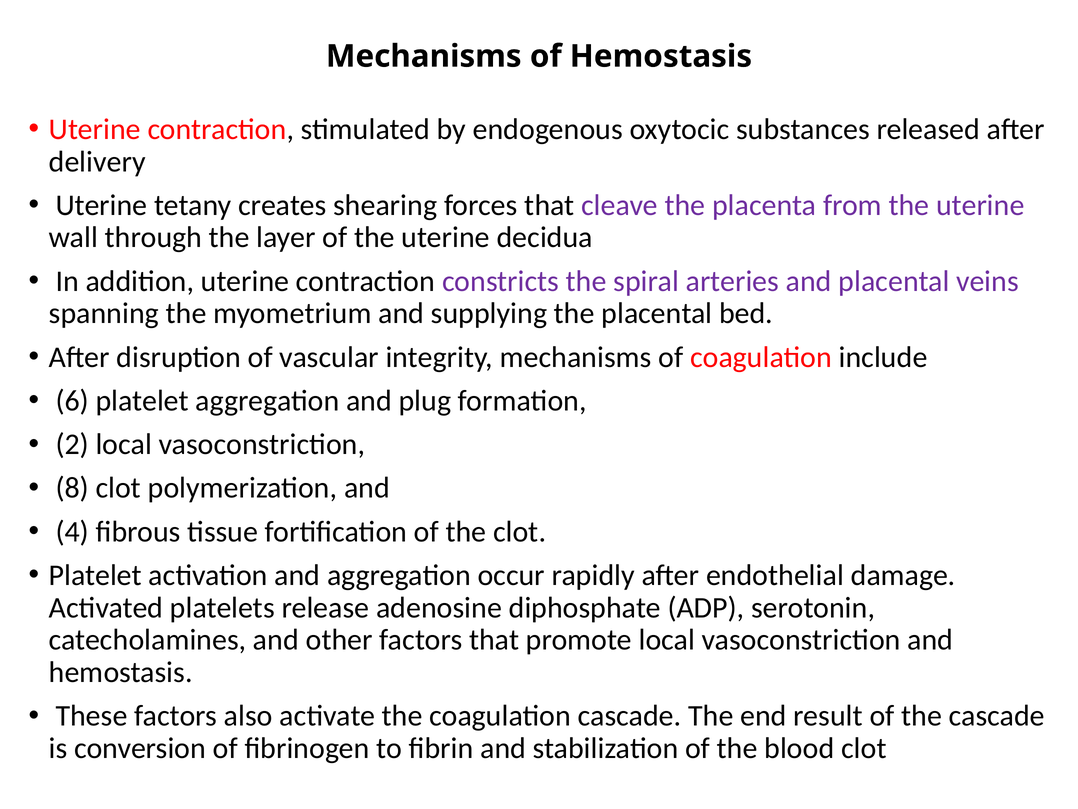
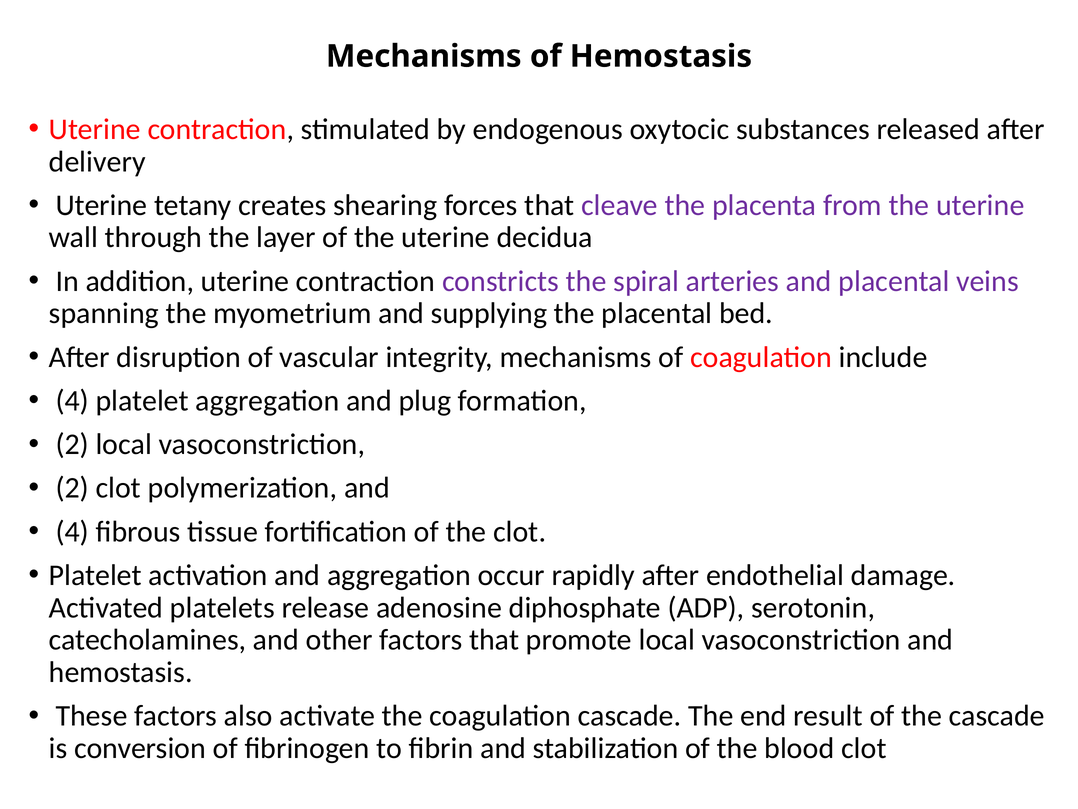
6: 6 -> 4 (72, 401)
8: 8 -> 2 (72, 488)
